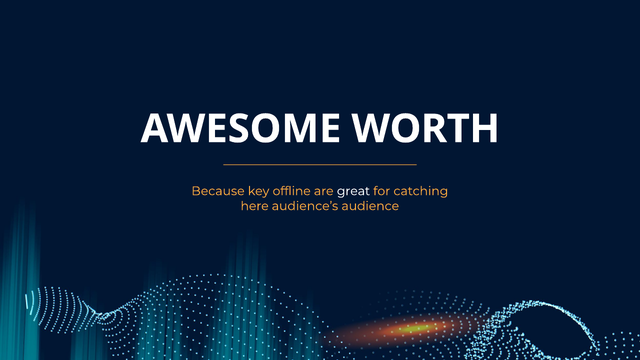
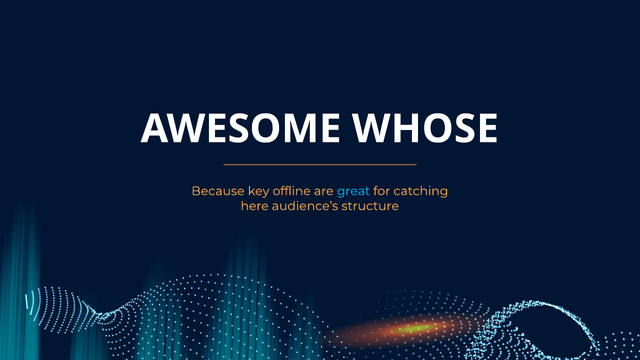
WORTH: WORTH -> WHOSE (425, 129)
great colour: white -> light blue (353, 191)
audience: audience -> structure (370, 206)
